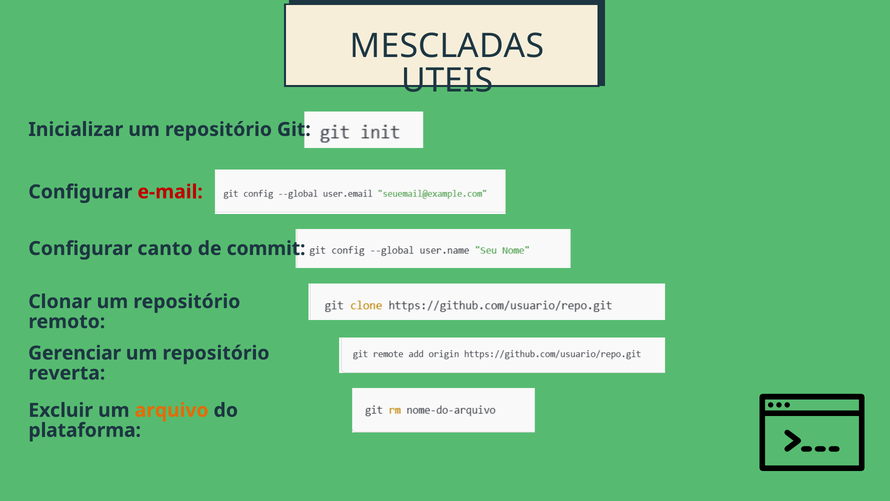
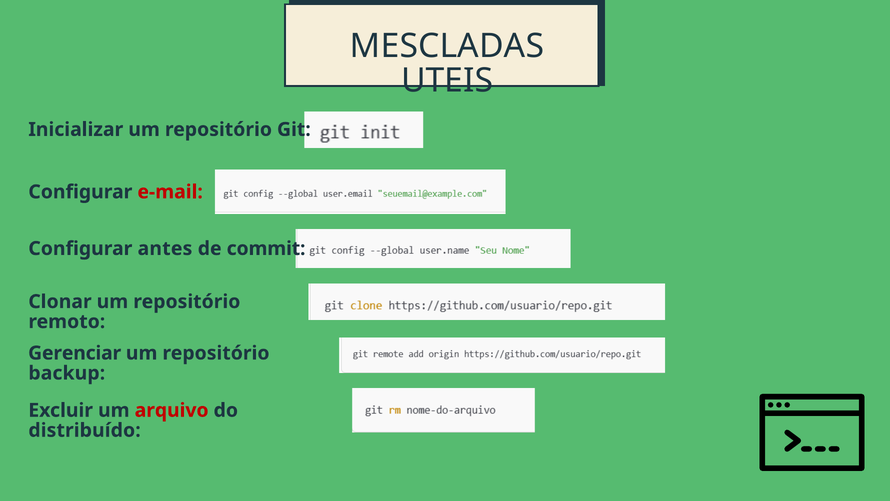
canto: canto -> antes (165, 248)
reverta: reverta -> backup (67, 373)
arquivo colour: orange -> red (172, 410)
plataforma: plataforma -> distribuído (85, 430)
